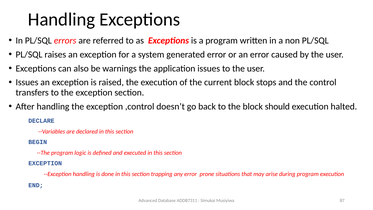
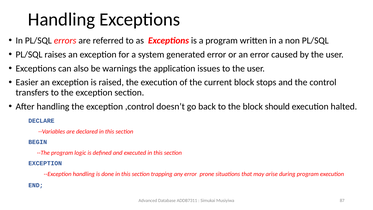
Issues: Issues -> Easier (27, 82)
